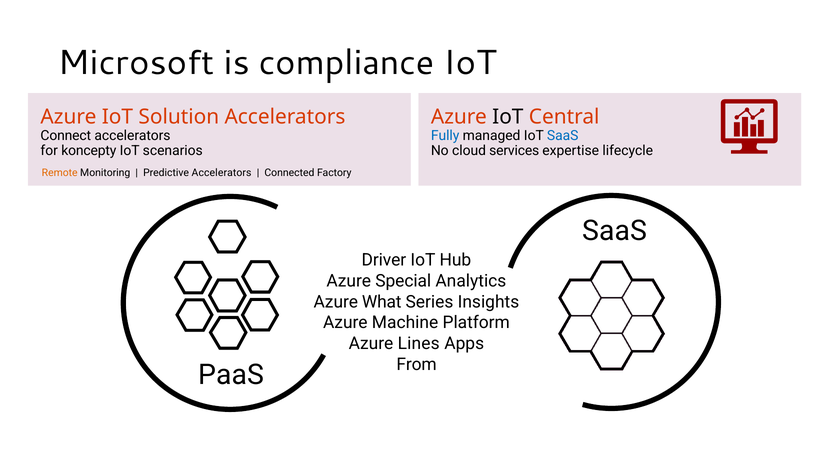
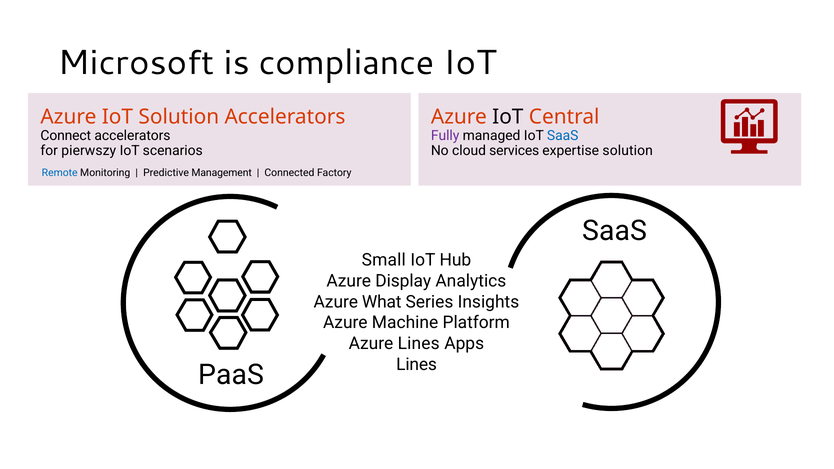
Fully colour: blue -> purple (445, 135)
koncepty: koncepty -> pierwszy (89, 150)
expertise lifecycle: lifecycle -> solution (628, 150)
Remote colour: orange -> blue (60, 173)
Predictive Accelerators: Accelerators -> Management (222, 173)
Driver: Driver -> Small (384, 260)
Special: Special -> Display (403, 281)
From: From -> Lines (417, 365)
